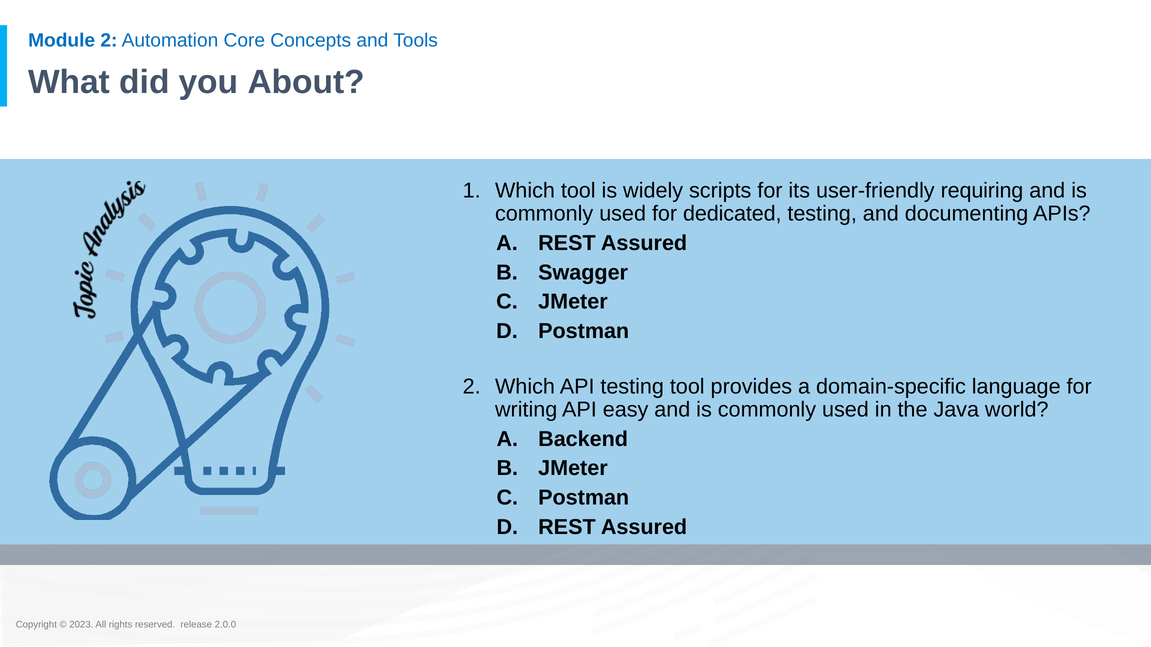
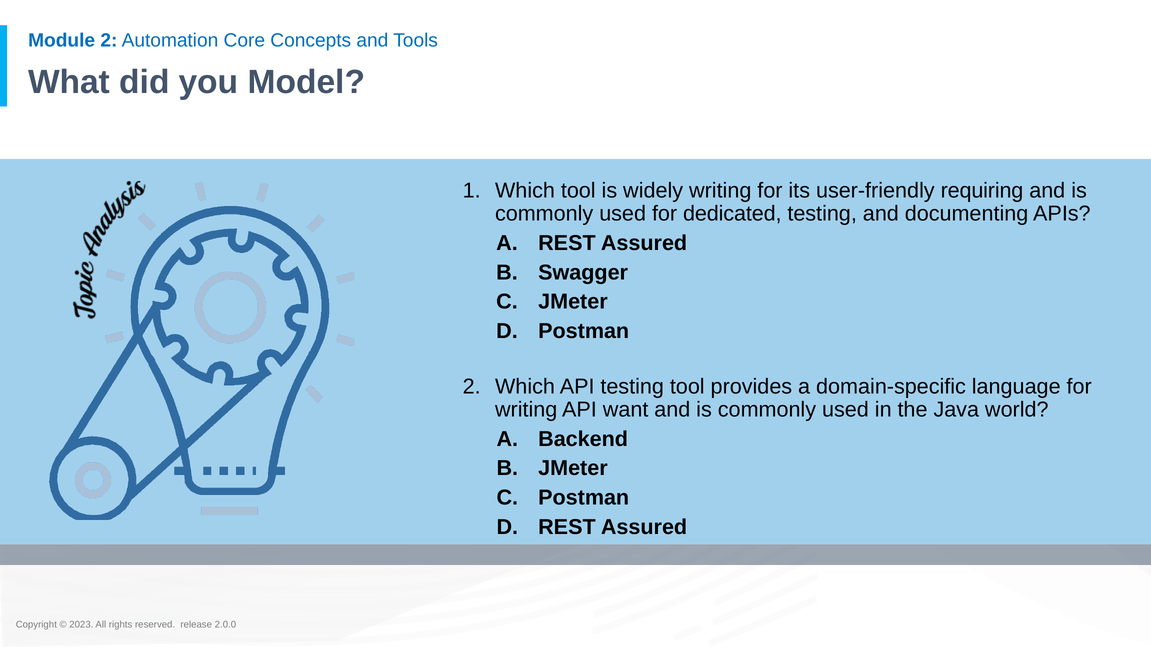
About: About -> Model (306, 82)
widely scripts: scripts -> writing (720, 191)
easy: easy -> want (626, 410)
